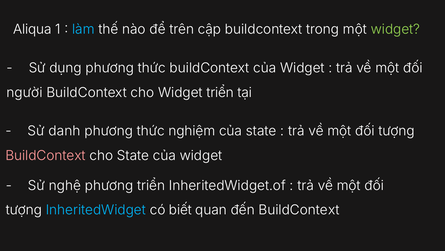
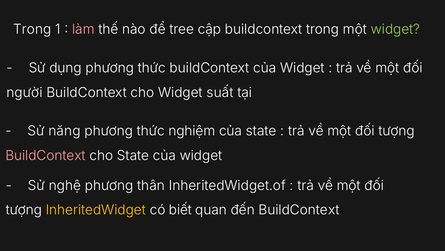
Aliqua: Aliqua -> Trong (32, 29)
làm colour: light blue -> pink (83, 29)
trên: trên -> tree (182, 29)
Widget triển: triển -> suất (220, 92)
danh: danh -> năng (64, 131)
phương triển: triển -> thân (151, 185)
InheritedWidget colour: light blue -> yellow (96, 210)
